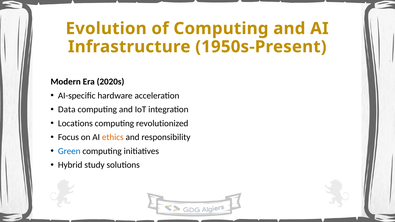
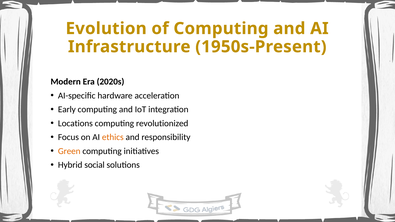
Data: Data -> Early (67, 110)
Green colour: blue -> orange (69, 151)
study: study -> social (95, 165)
